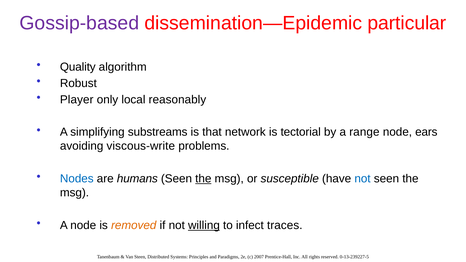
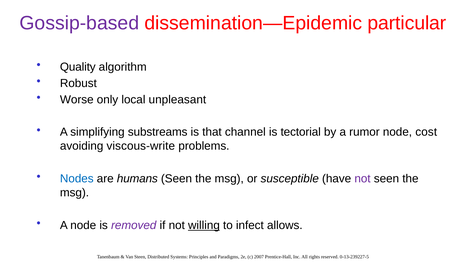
Player: Player -> Worse (77, 100)
reasonably: reasonably -> unpleasant (177, 100)
network: network -> channel (245, 132)
range: range -> rumor (364, 132)
ears: ears -> cost (426, 132)
the underline: present -> none (203, 179)
not colour: blue -> purple (363, 179)
removed colour: orange -> purple (134, 225)
traces: traces -> allows (285, 225)
